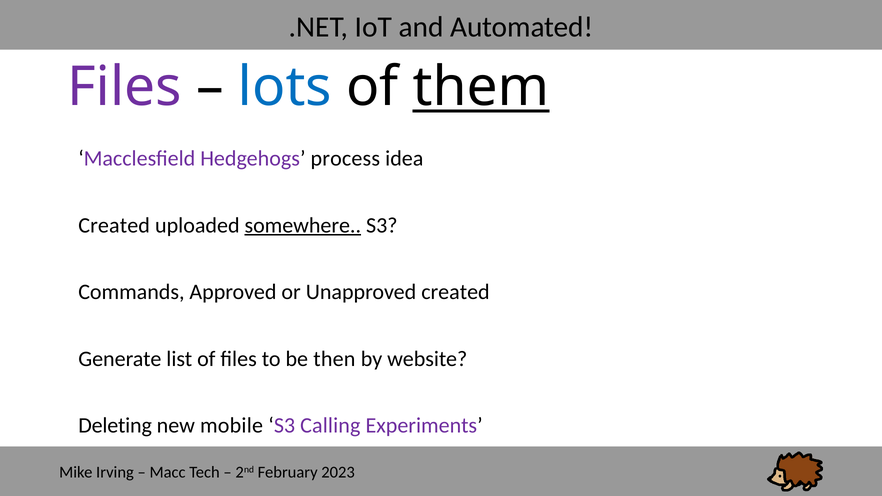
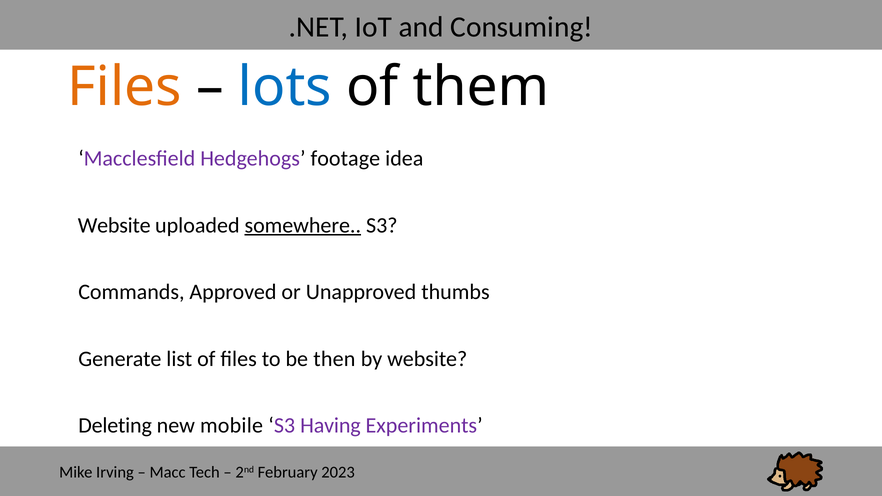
Automated: Automated -> Consuming (522, 27)
Files colour: purple -> orange (124, 87)
them underline: present -> none (481, 87)
process: process -> footage (345, 159)
Created: Created -> Website (114, 225)
Unapproved created: created -> thumbs (455, 292)
Calling: Calling -> Having (330, 426)
